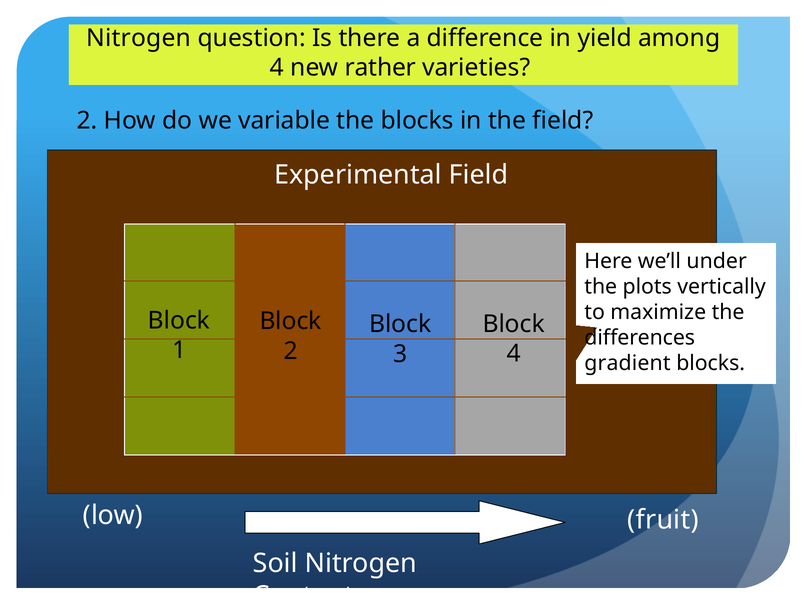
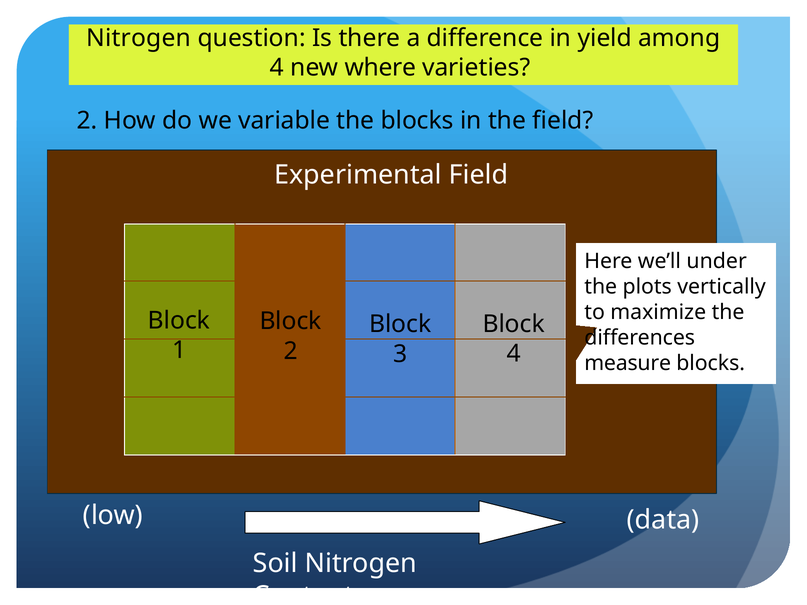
rather: rather -> where (380, 68)
gradient: gradient -> measure (628, 364)
fruit: fruit -> data (663, 520)
